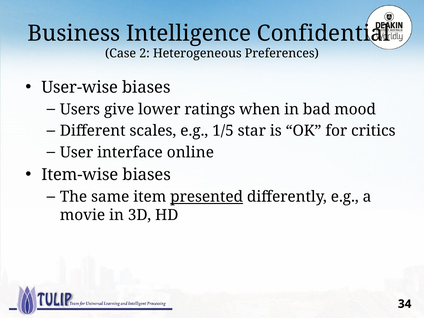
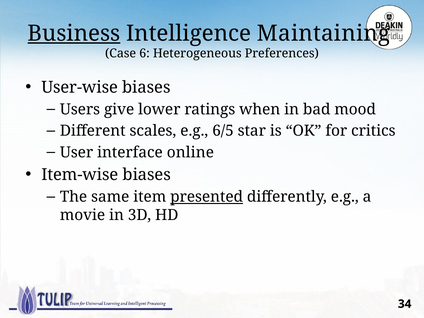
Business underline: none -> present (74, 33)
Confidential: Confidential -> Maintaining (324, 33)
2: 2 -> 6 (144, 54)
1/5: 1/5 -> 6/5 (223, 131)
